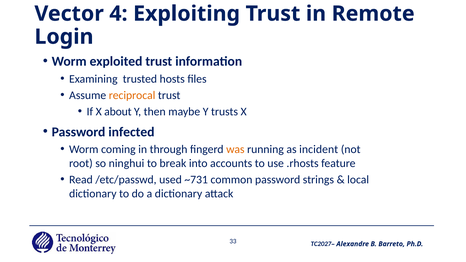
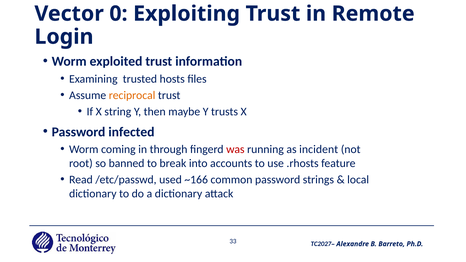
4: 4 -> 0 (118, 14)
about: about -> string (118, 112)
was colour: orange -> red (235, 149)
ninghui: ninghui -> banned (127, 163)
~731: ~731 -> ~166 (196, 180)
